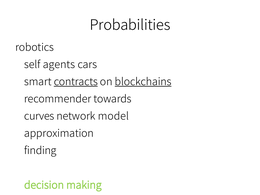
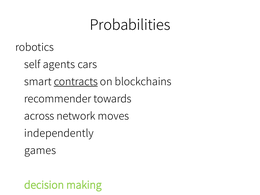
blockchains underline: present -> none (143, 82)
curves: curves -> across (39, 116)
model: model -> moves (113, 116)
approximation: approximation -> independently (59, 133)
finding: finding -> games (40, 151)
